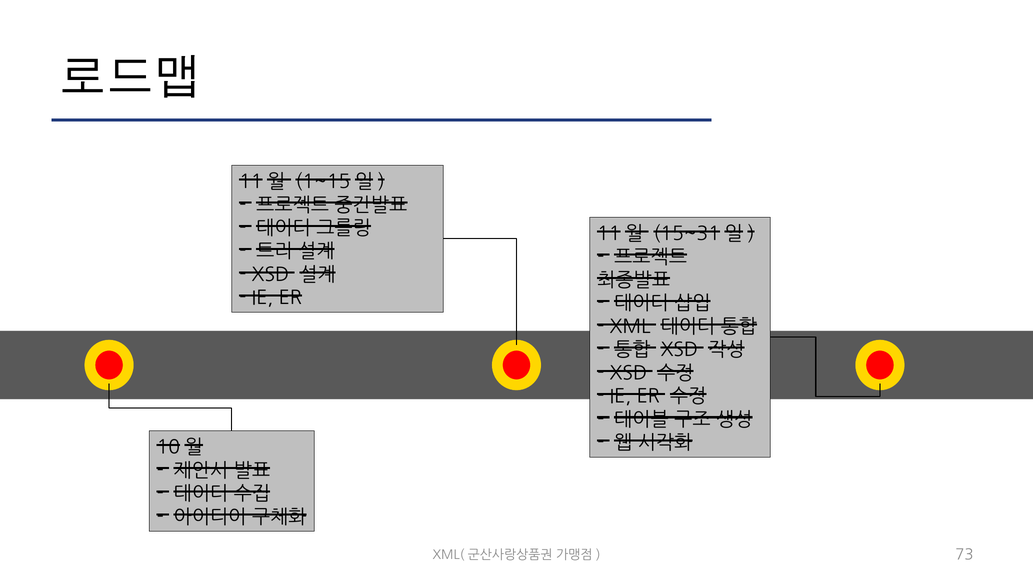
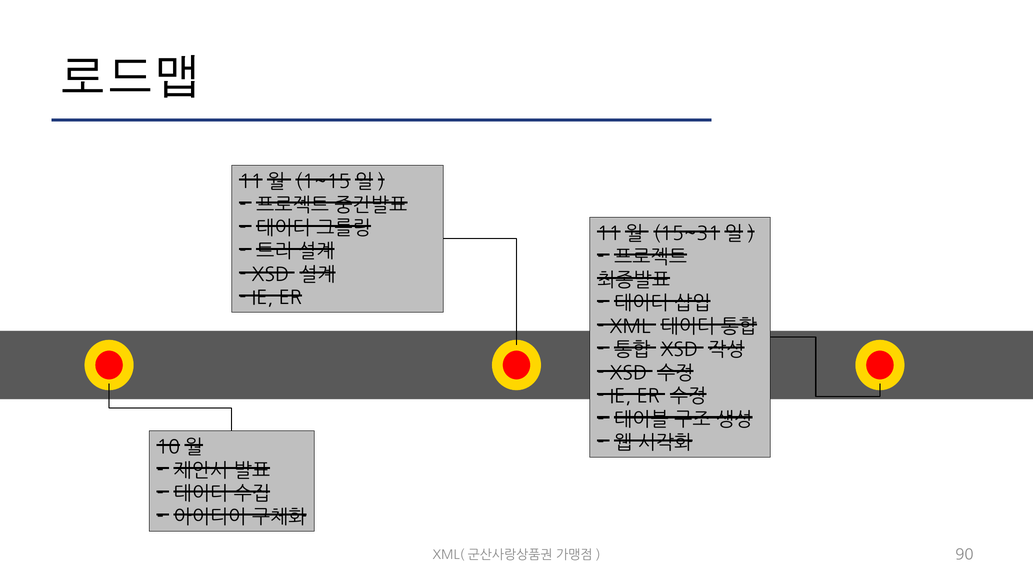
73: 73 -> 90 (964, 555)
